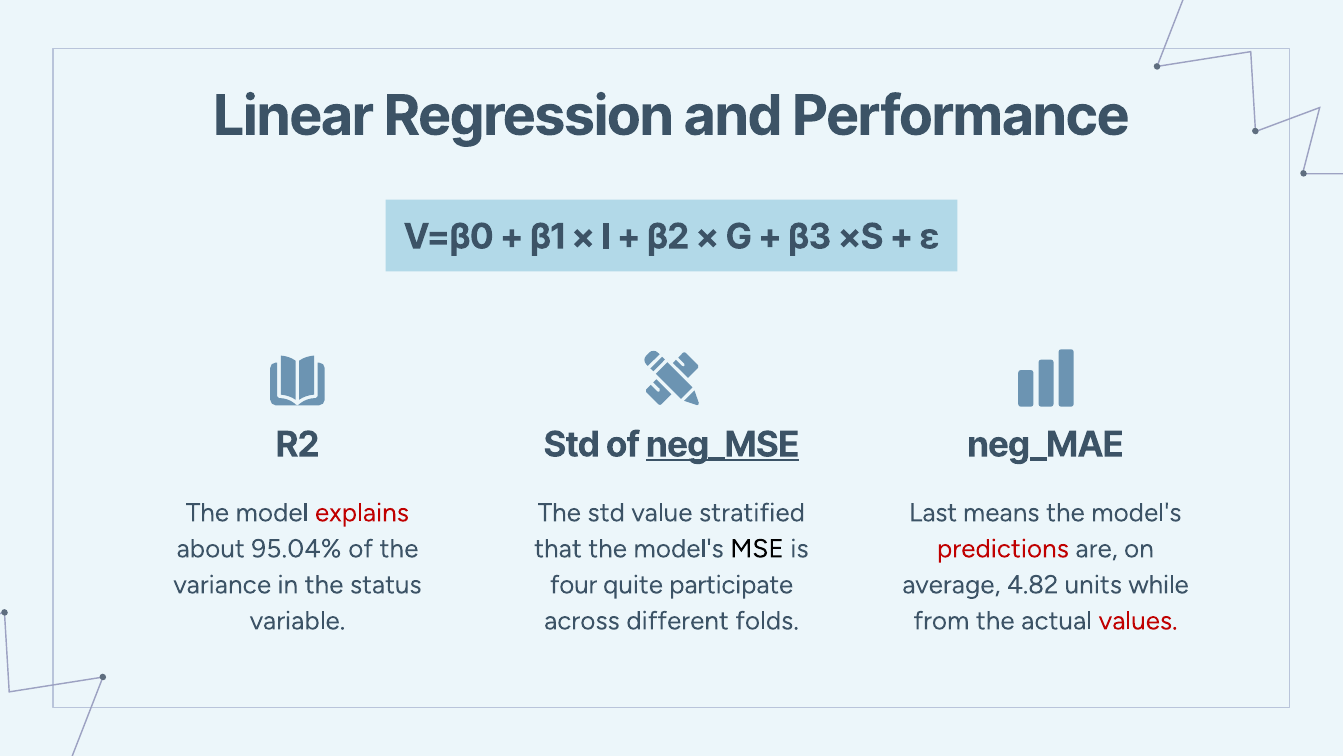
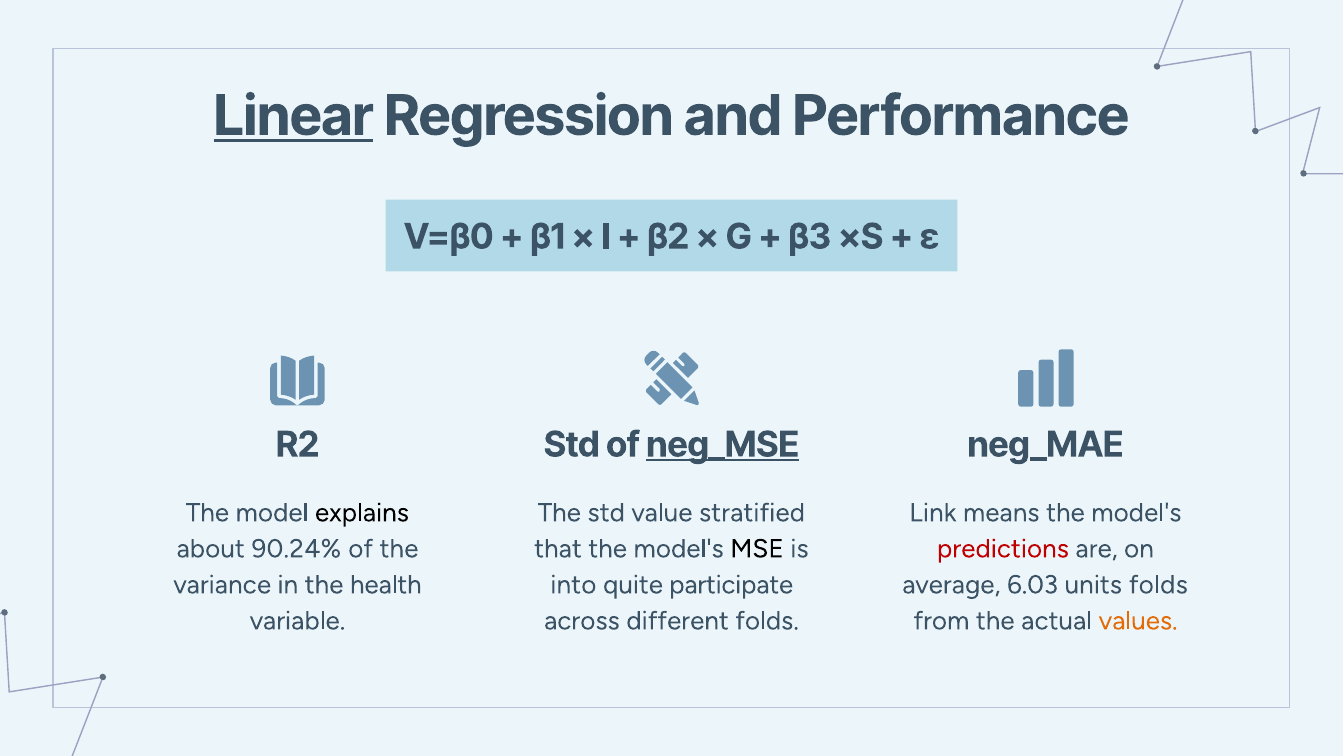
Linear underline: none -> present (294, 116)
explains colour: red -> black (362, 512)
Last: Last -> Link (933, 512)
95.04%: 95.04% -> 90.24% (296, 548)
status: status -> health (386, 584)
four: four -> into (573, 584)
4.82: 4.82 -> 6.03 (1033, 584)
units while: while -> folds (1158, 584)
values colour: red -> orange (1138, 620)
